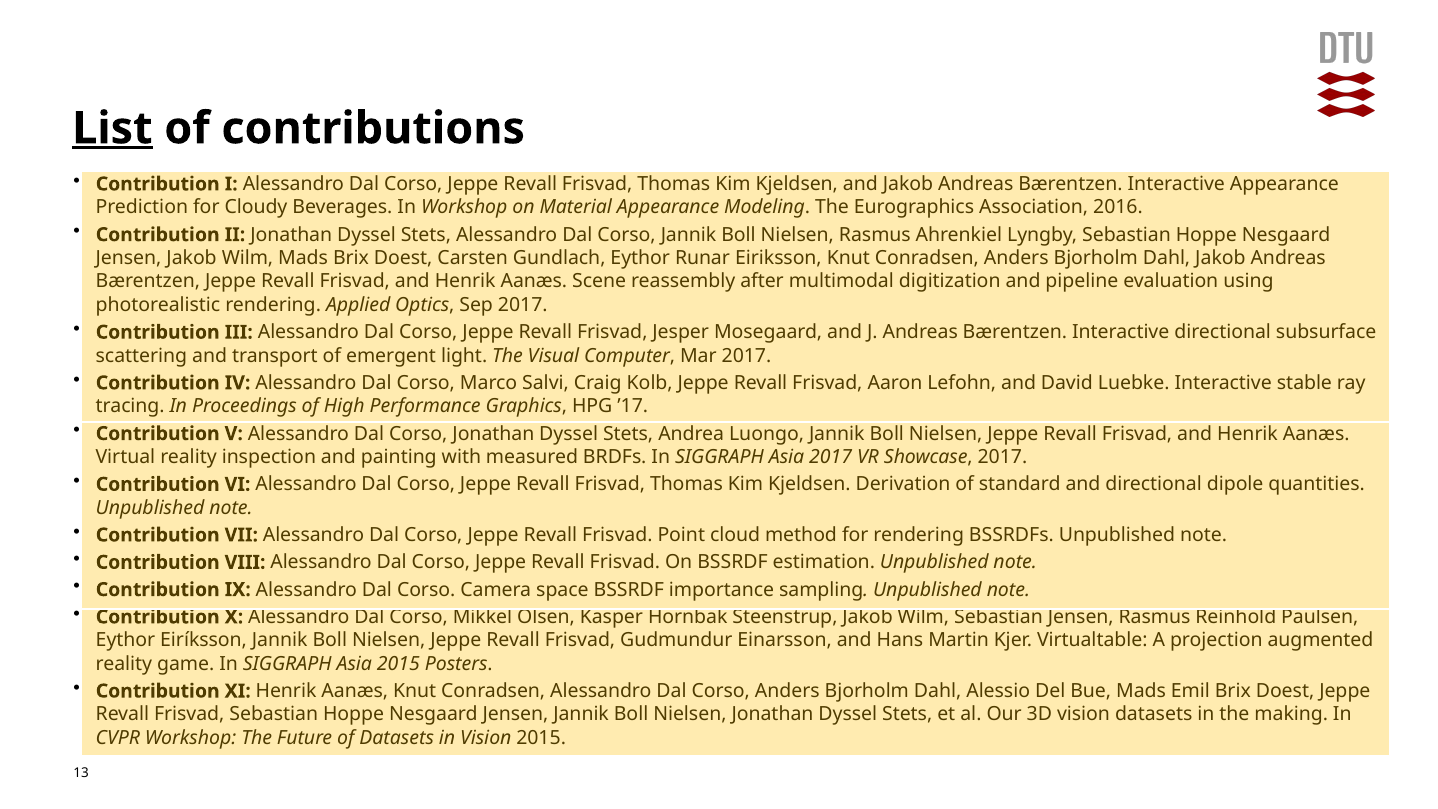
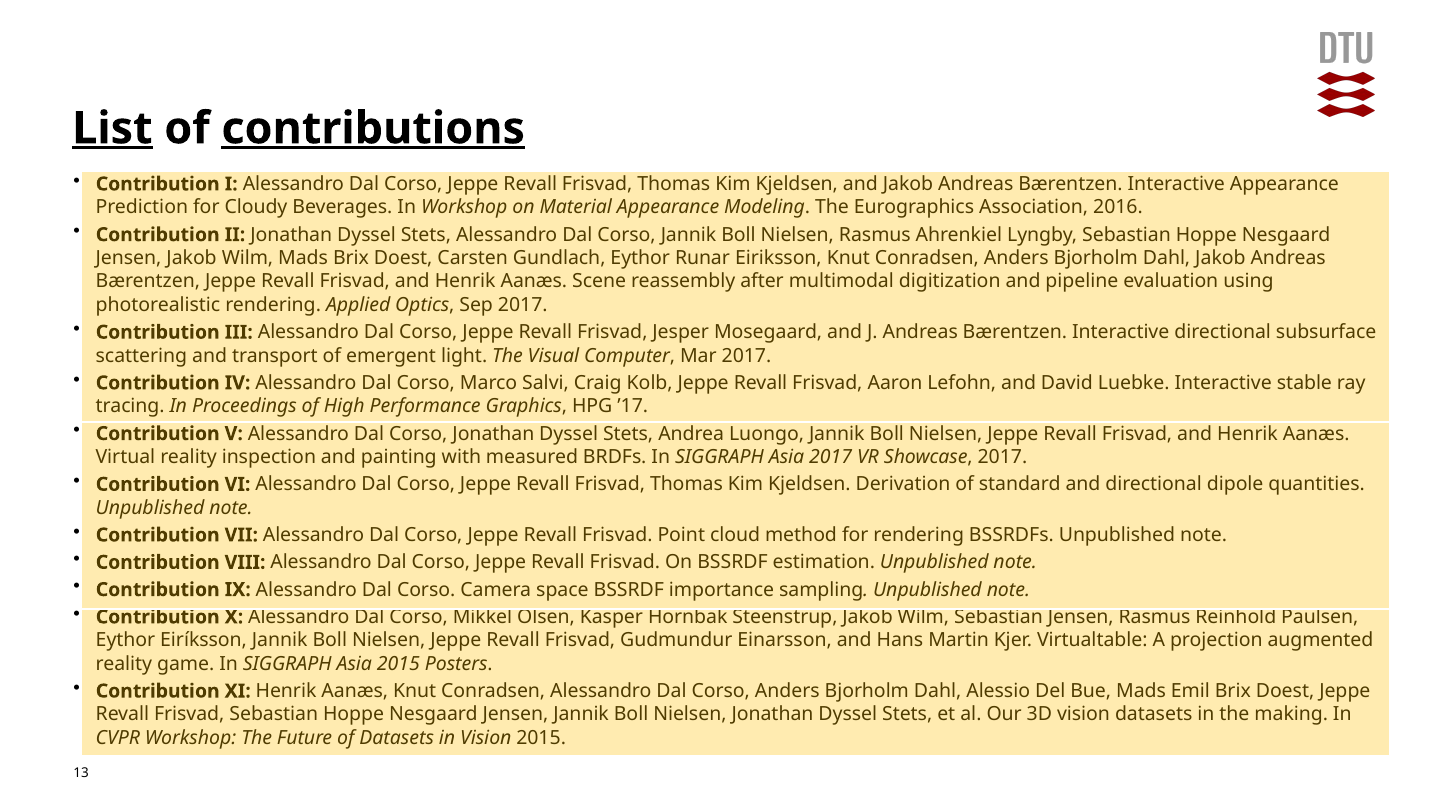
contributions underline: none -> present (373, 128)
